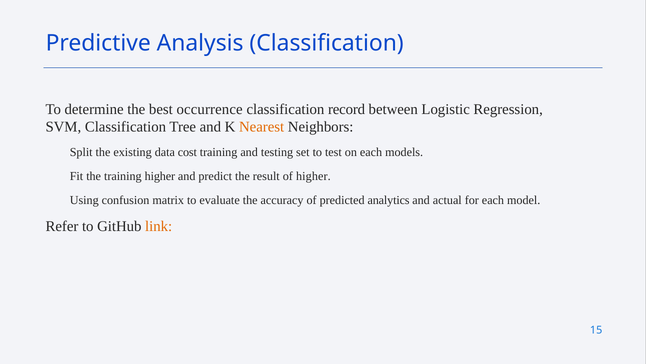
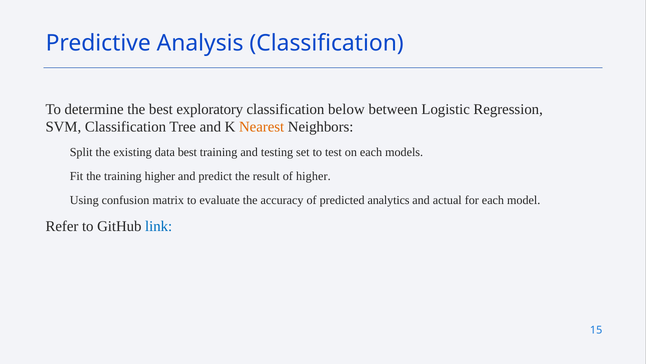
occurrence: occurrence -> exploratory (210, 109)
record: record -> below (346, 109)
data cost: cost -> best (187, 152)
link colour: orange -> blue (159, 226)
